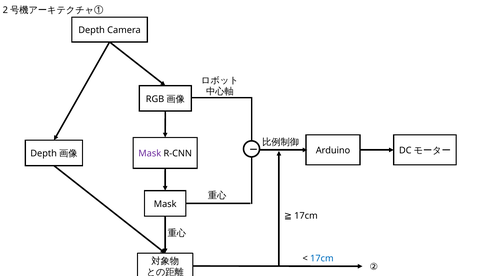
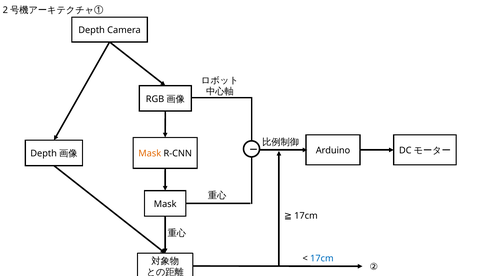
Mask colour: purple -> orange (150, 153)
